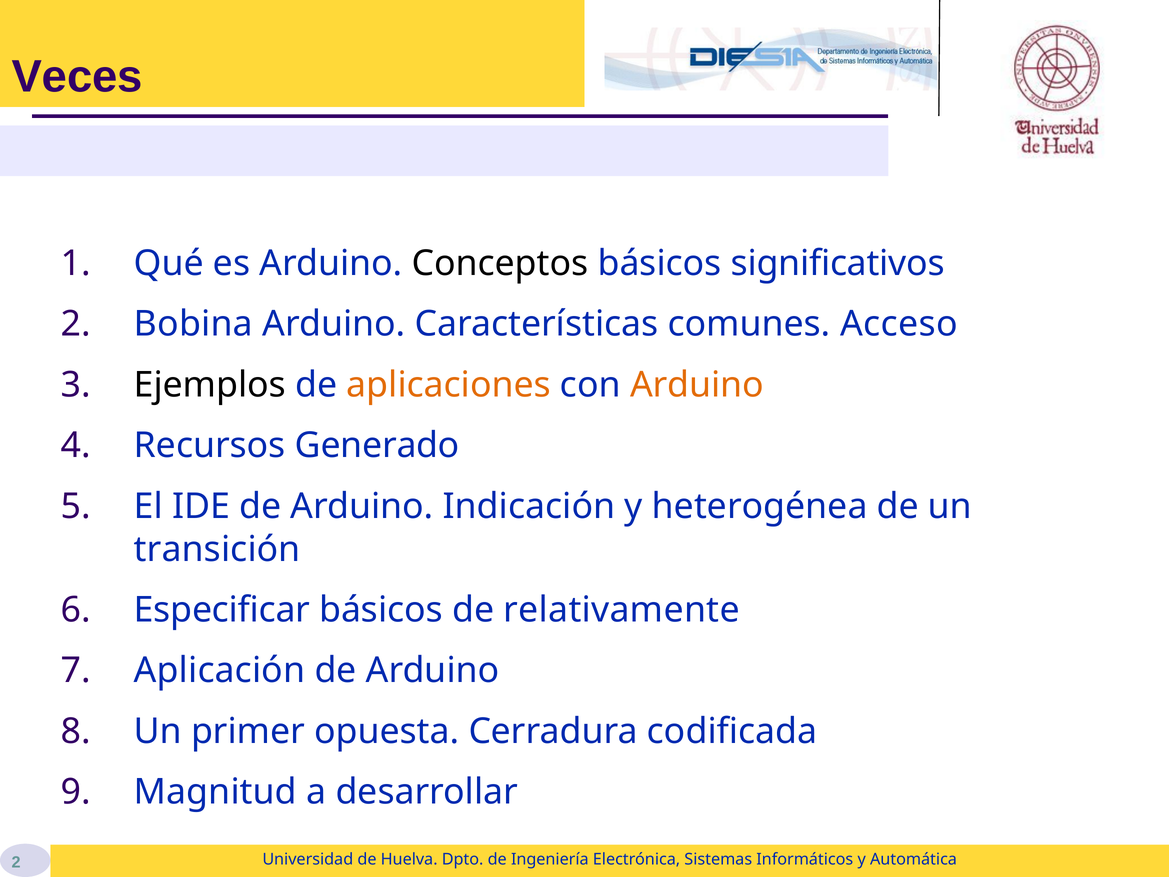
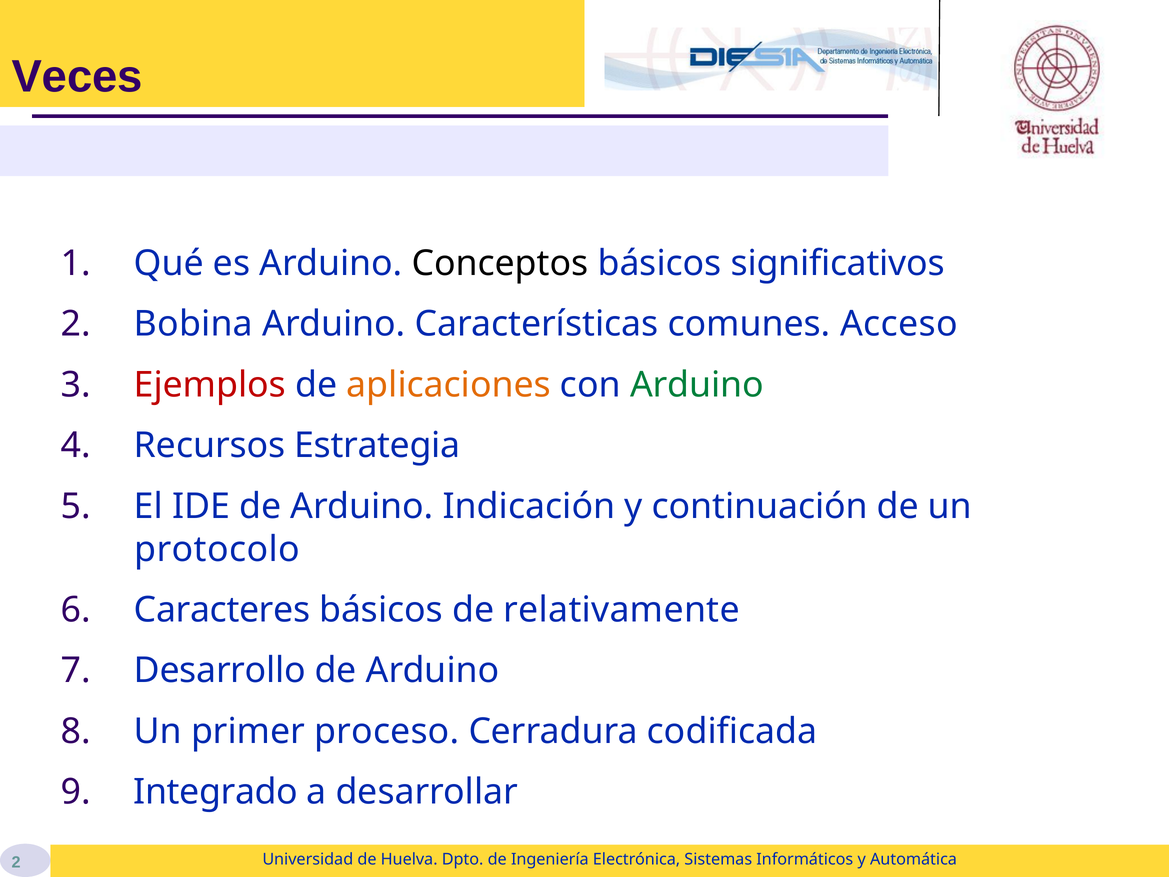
Ejemplos colour: black -> red (210, 385)
Arduino colour: orange -> green (697, 385)
Generado: Generado -> Estrategia (377, 446)
heterogénea: heterogénea -> continuación (760, 506)
transición: transición -> protocolo (217, 549)
Especificar: Especificar -> Caracteres (222, 610)
Aplicación: Aplicación -> Desarrollo (220, 670)
opuesta: opuesta -> proceso (387, 731)
Magnitud: Magnitud -> Integrado (216, 792)
